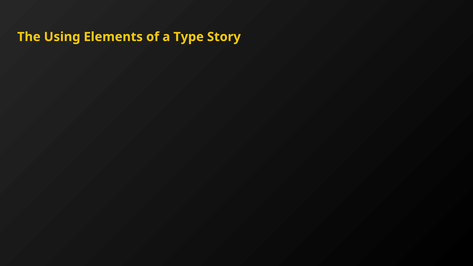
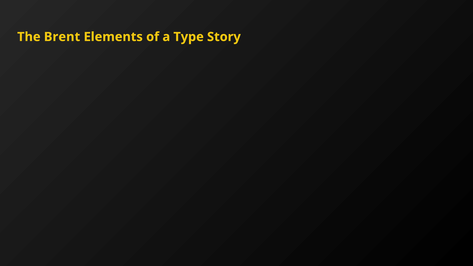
Using: Using -> Brent (62, 37)
